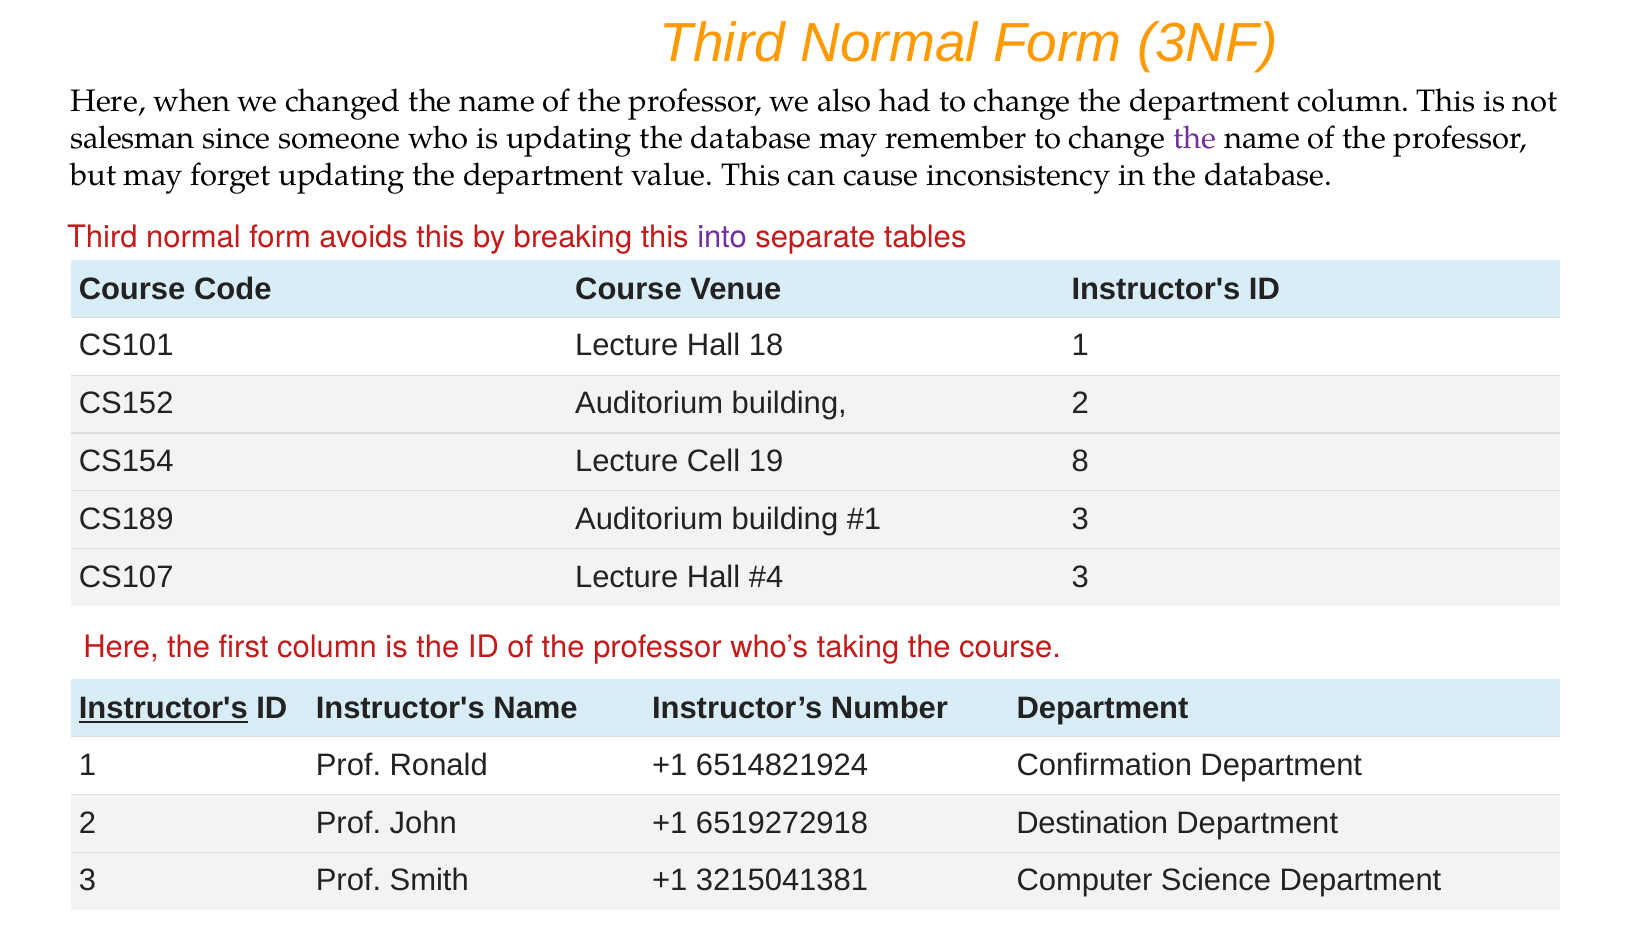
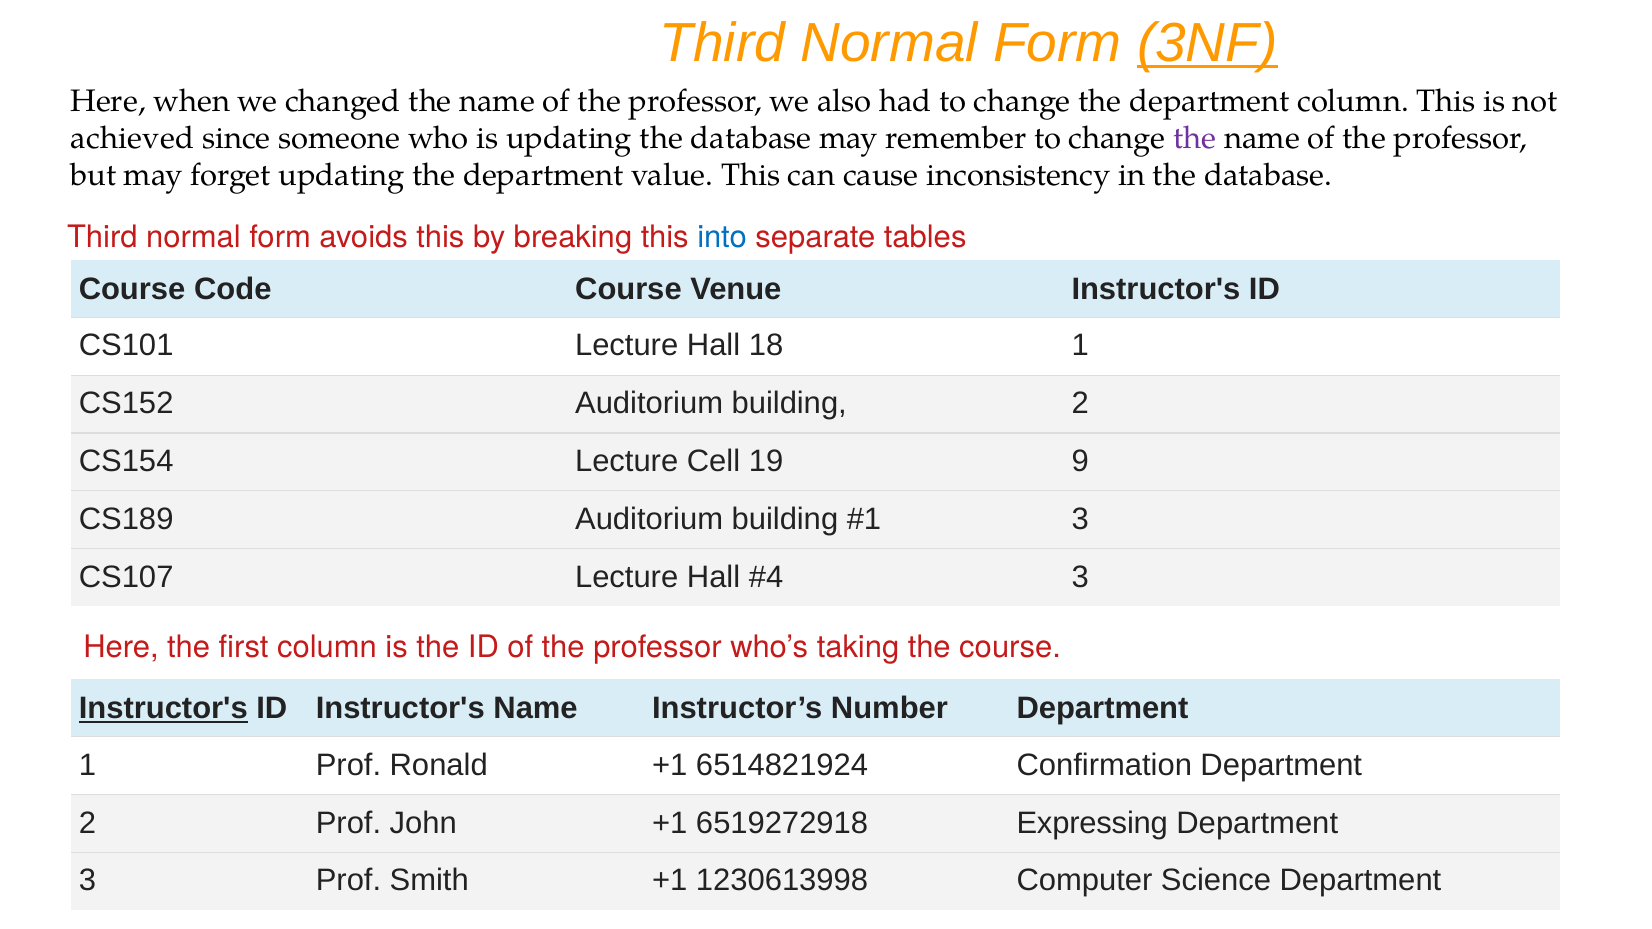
3NF underline: none -> present (1207, 43)
salesman: salesman -> achieved (132, 138)
into colour: purple -> blue (722, 238)
8: 8 -> 9 (1080, 461)
Destination: Destination -> Expressing (1092, 823)
3215041381: 3215041381 -> 1230613998 (782, 881)
